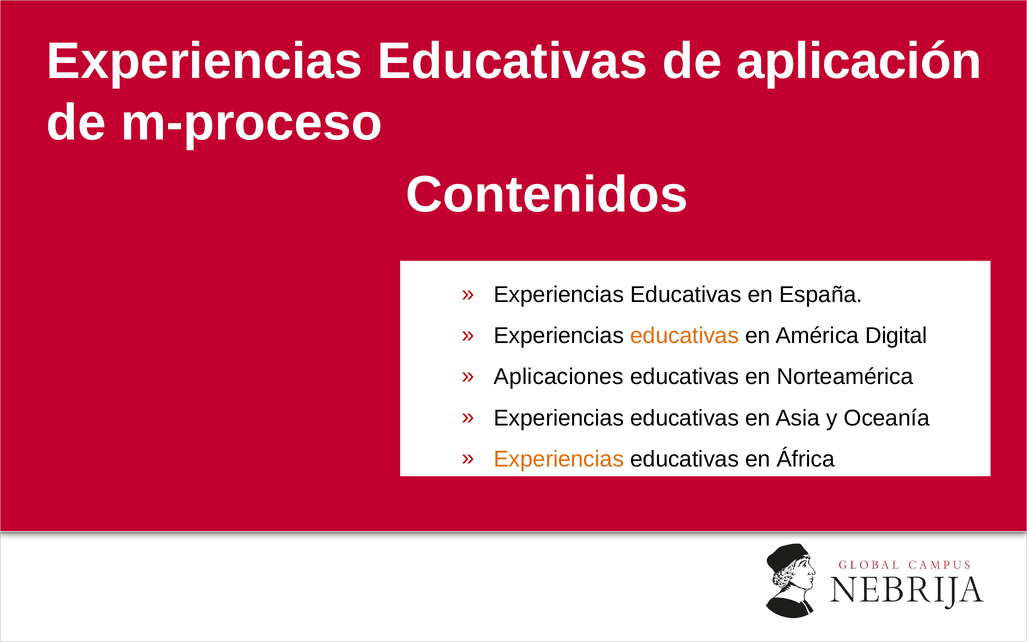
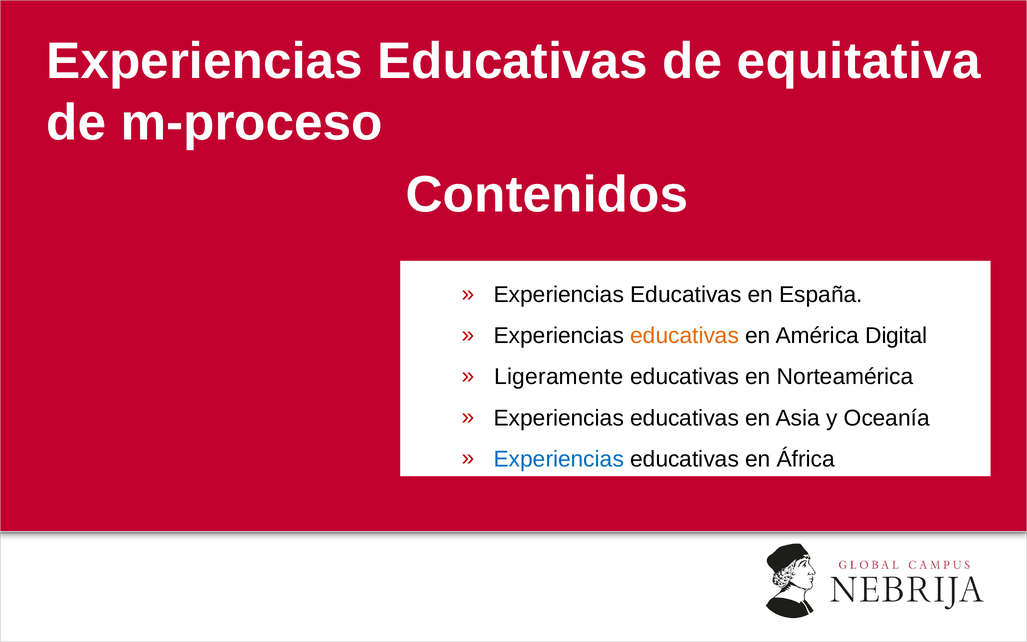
aplicación: aplicación -> equitativa (859, 61)
Aplicaciones: Aplicaciones -> Ligeramente (559, 377)
Experiencias colour: orange -> blue (559, 459)
